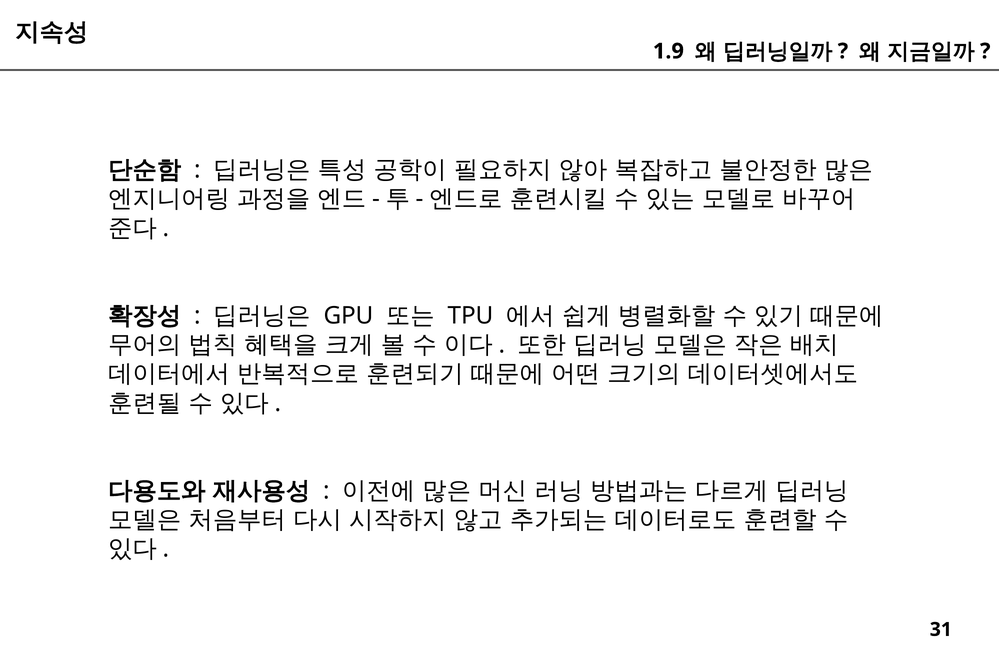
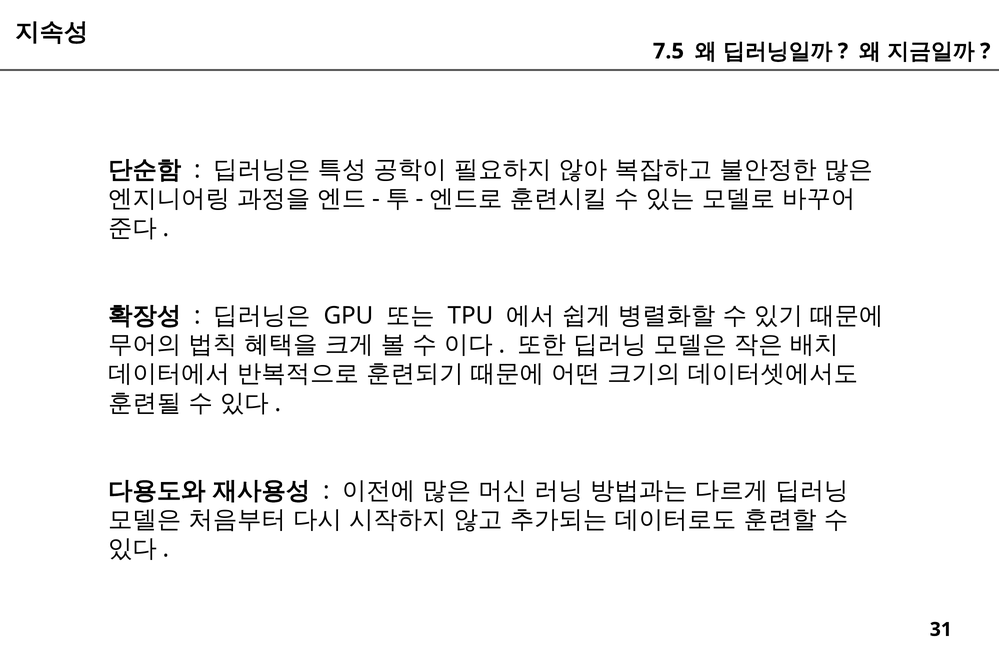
1.9: 1.9 -> 7.5 (668, 51)
